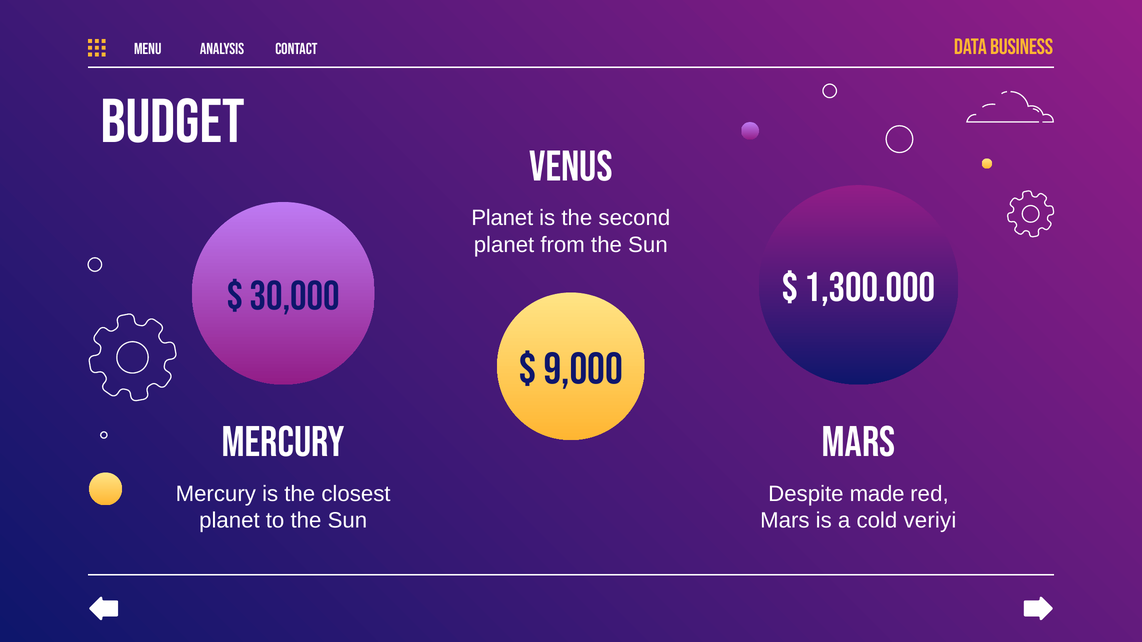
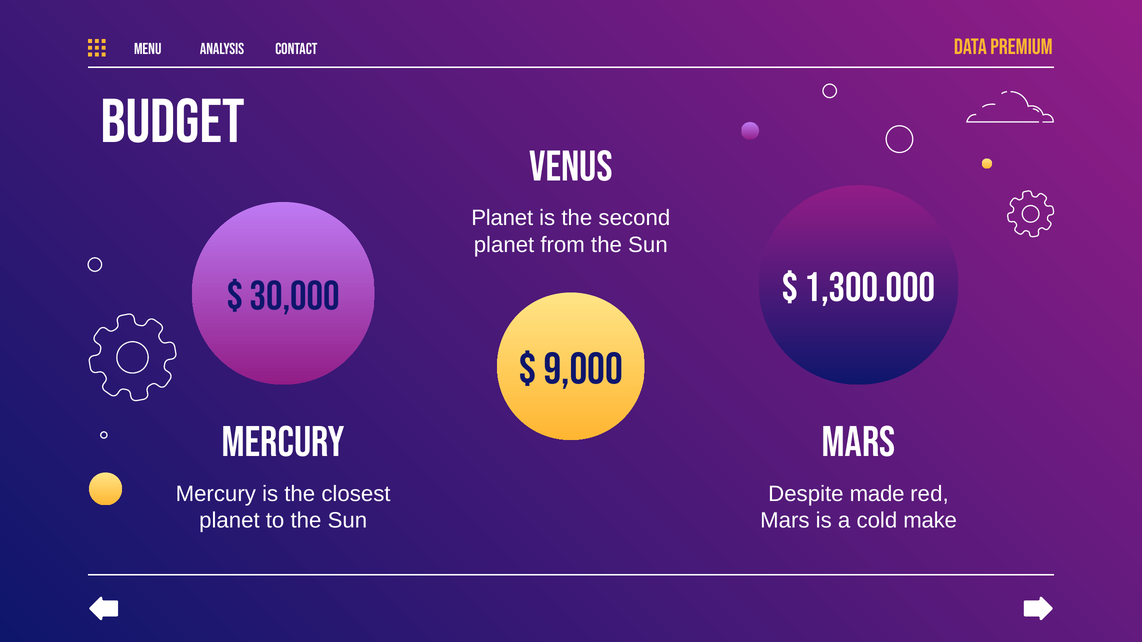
BUSINESS: BUSINESS -> PREMIUM (1021, 47)
veriyi: veriyi -> make (930, 521)
